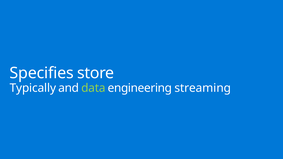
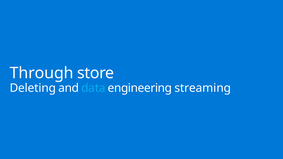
Specifies: Specifies -> Through (42, 73)
Typically: Typically -> Deleting (33, 88)
data colour: light green -> light blue (93, 88)
